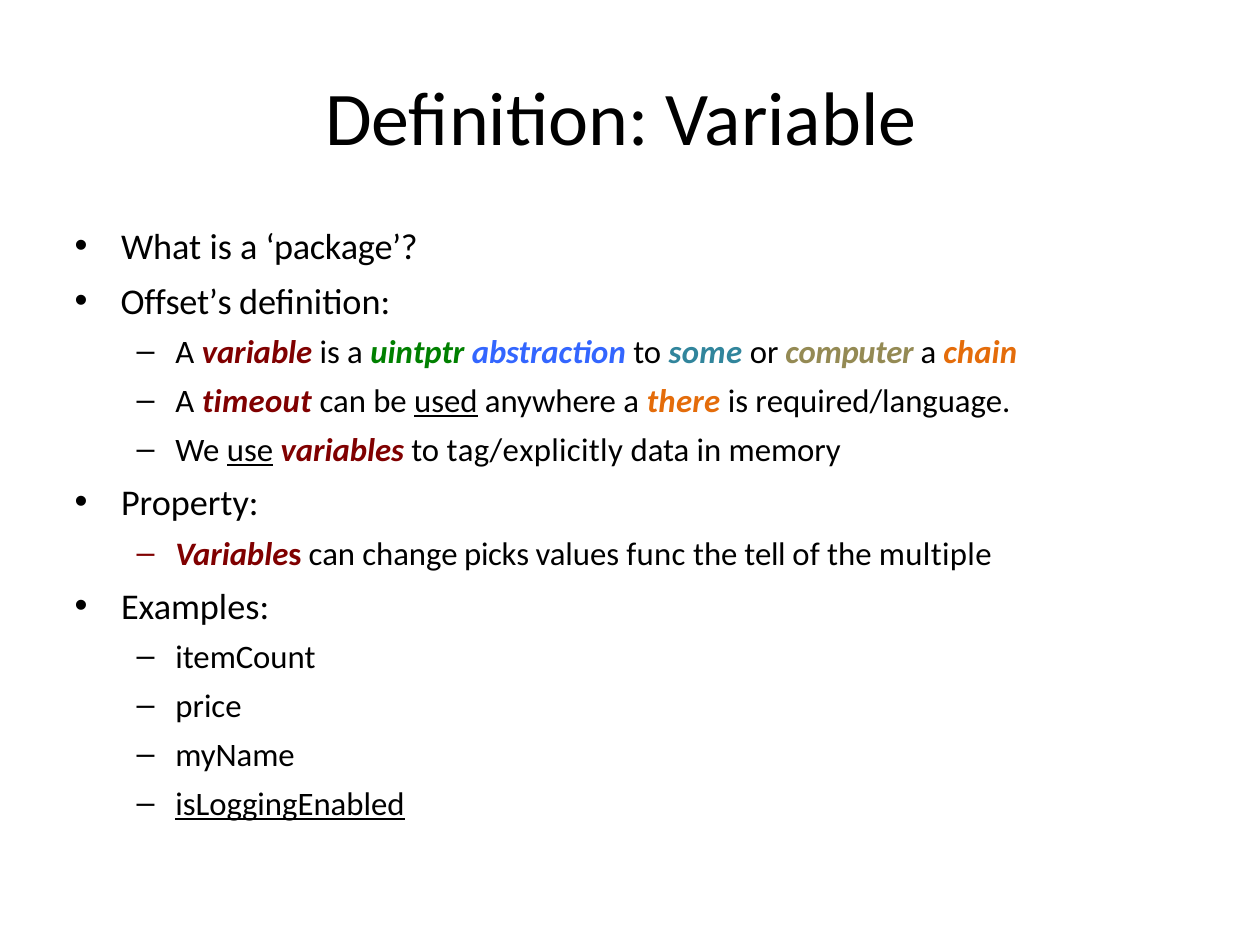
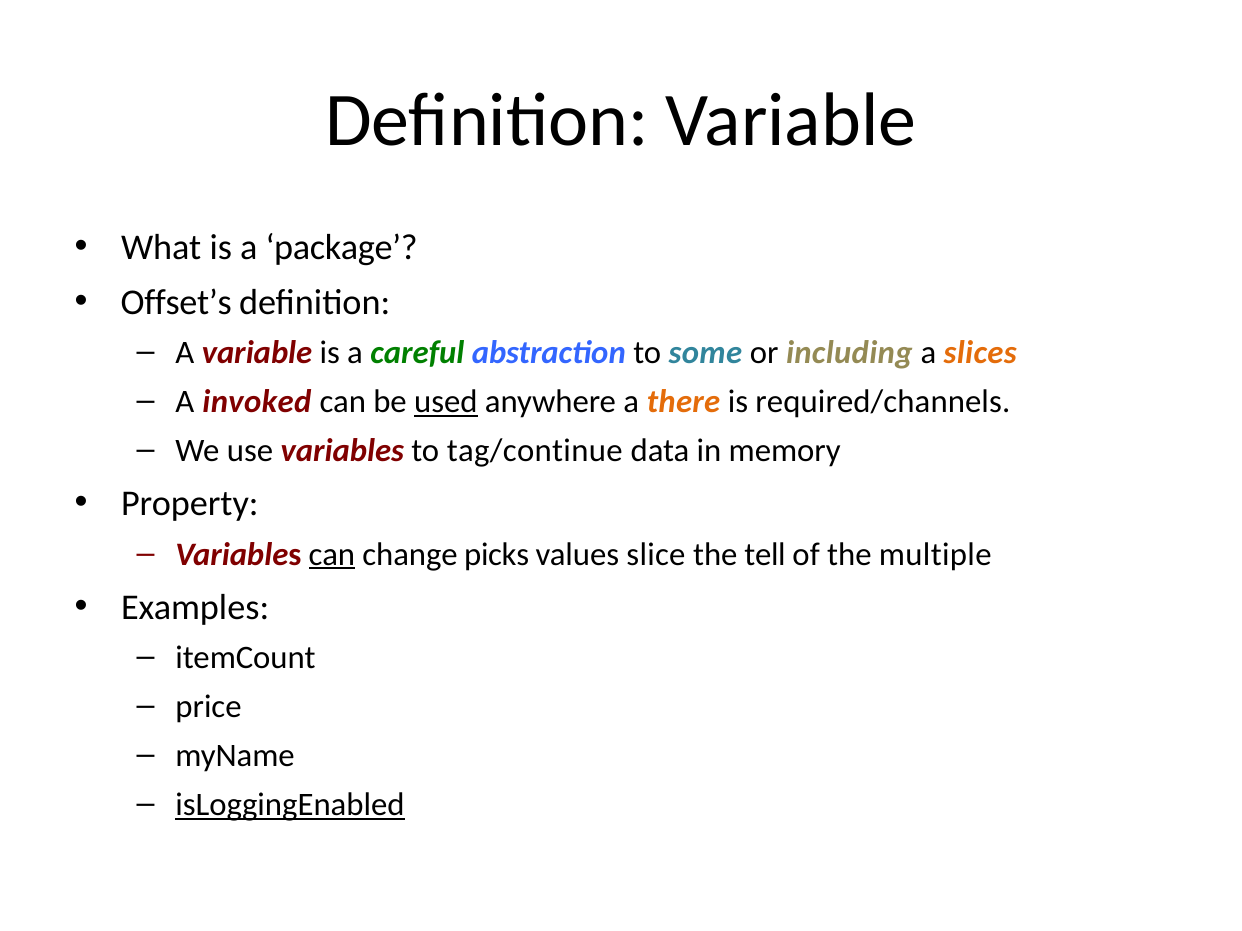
uintptr: uintptr -> careful (417, 353)
computer: computer -> including (849, 353)
chain: chain -> slices (980, 353)
timeout: timeout -> invoked (257, 402)
required/language: required/language -> required/channels (883, 402)
use underline: present -> none (250, 451)
tag/explicitly: tag/explicitly -> tag/continue (535, 451)
can underline: none -> present (332, 555)
func: func -> slice (656, 555)
